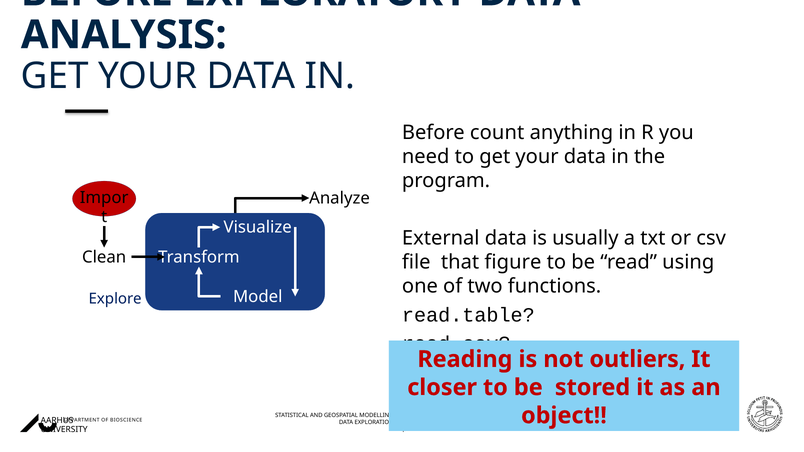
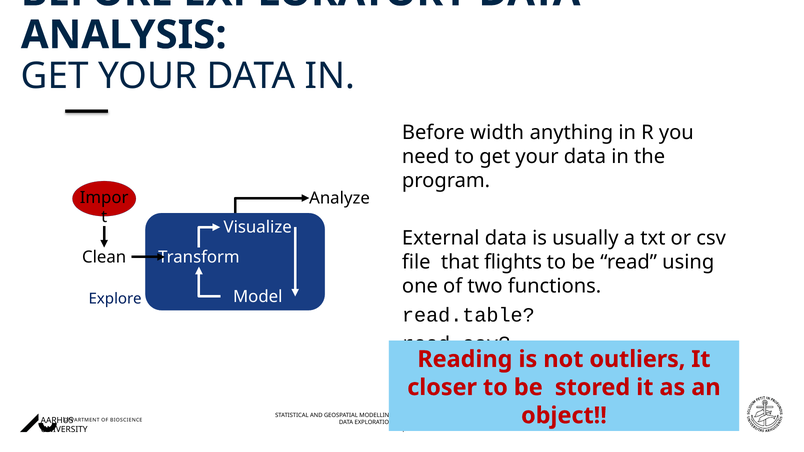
count: count -> width (497, 133)
figure: figure -> flights (513, 262)
